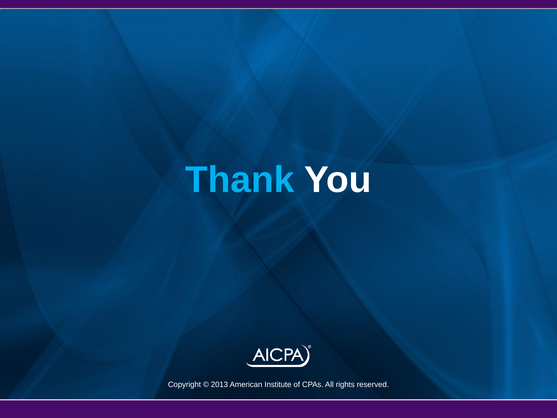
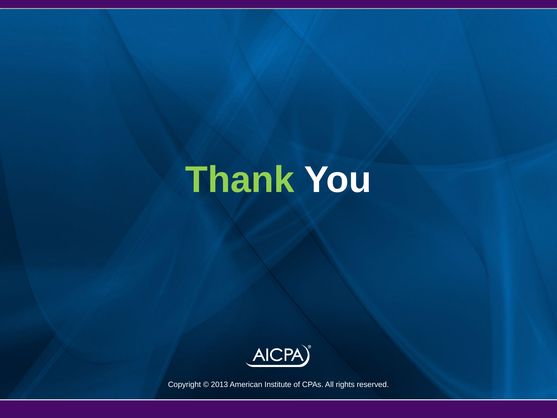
Thank colour: light blue -> light green (240, 180)
